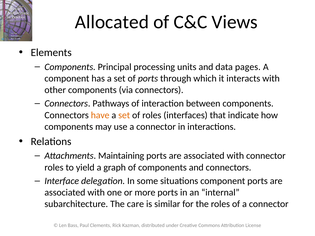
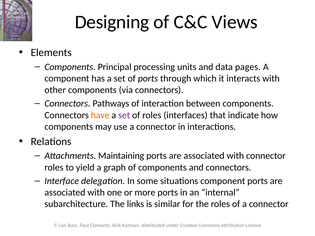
Allocated: Allocated -> Designing (112, 22)
set colour: orange -> purple (124, 115)
care: care -> links (136, 204)
